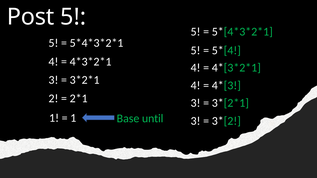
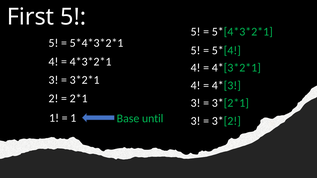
Post: Post -> First (31, 17)
